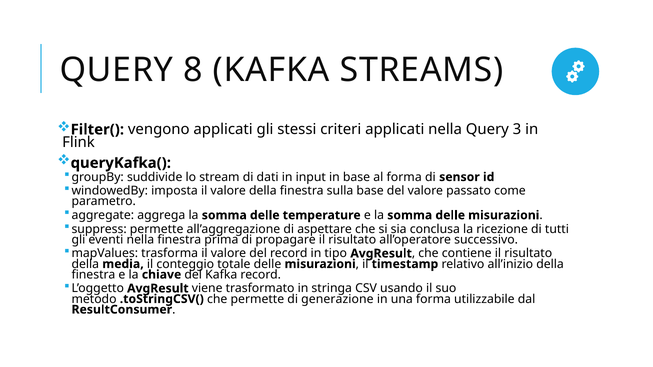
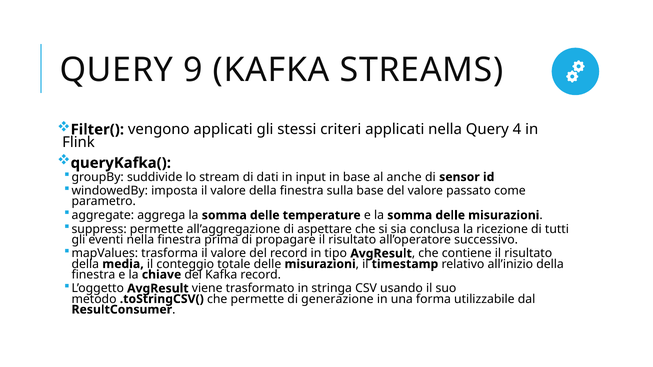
8: 8 -> 9 (193, 70)
3: 3 -> 4 (517, 130)
al forma: forma -> anche (404, 177)
